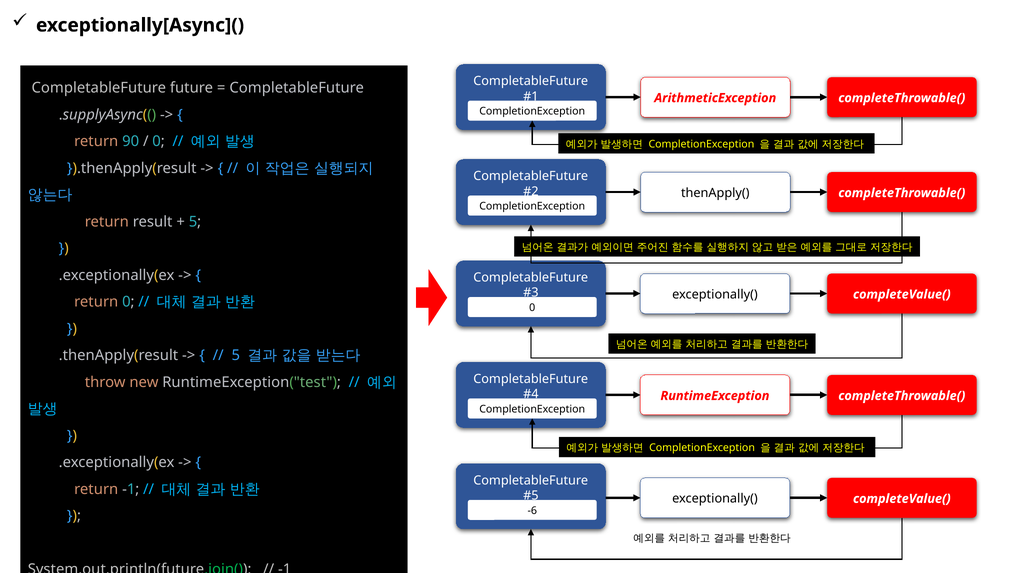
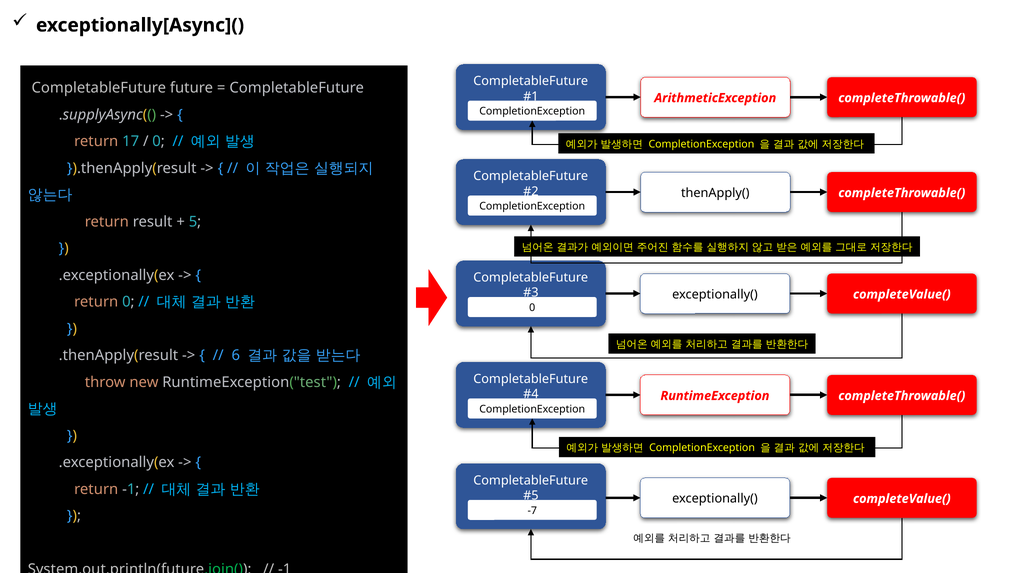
90: 90 -> 17 (131, 141)
5: 5 -> 6 (236, 355)
-6: -6 -> -7 (532, 510)
